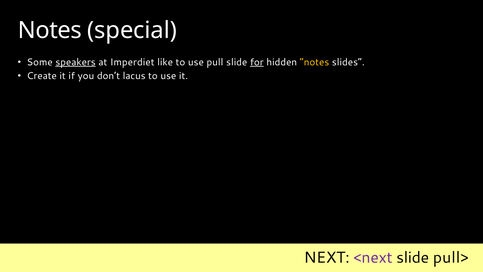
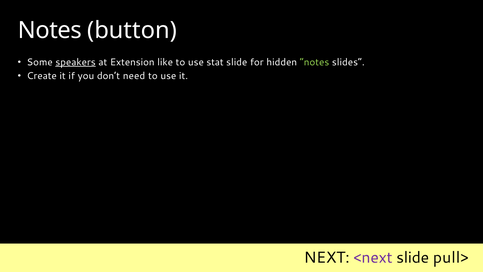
special: special -> button (132, 30)
Imperdiet: Imperdiet -> Extension (132, 62)
pull: pull -> stat (215, 62)
for underline: present -> none (257, 62)
notes colour: yellow -> light green (314, 62)
lacus: lacus -> need (134, 76)
